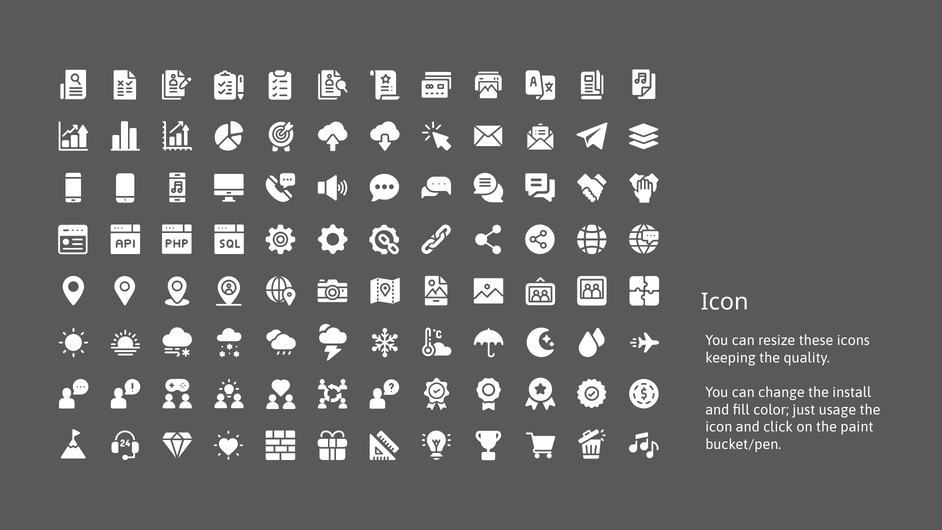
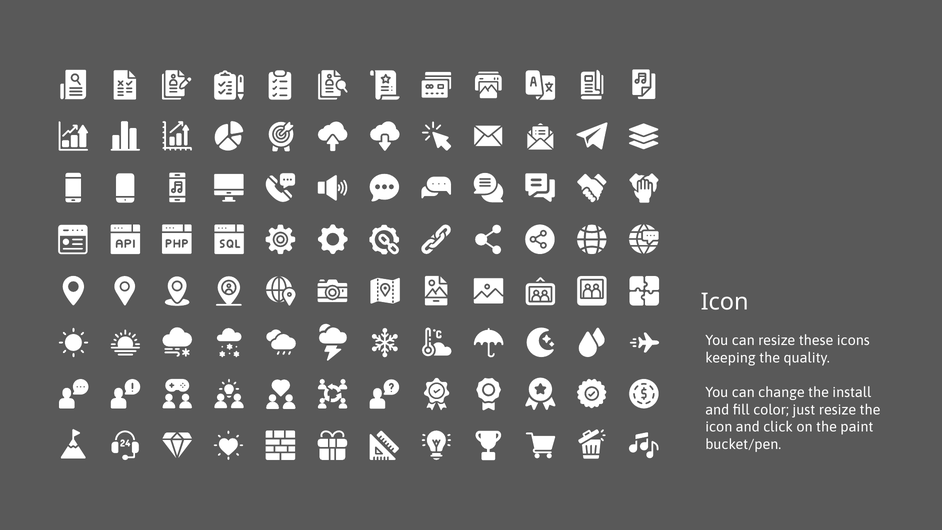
just usage: usage -> resize (837, 410)
